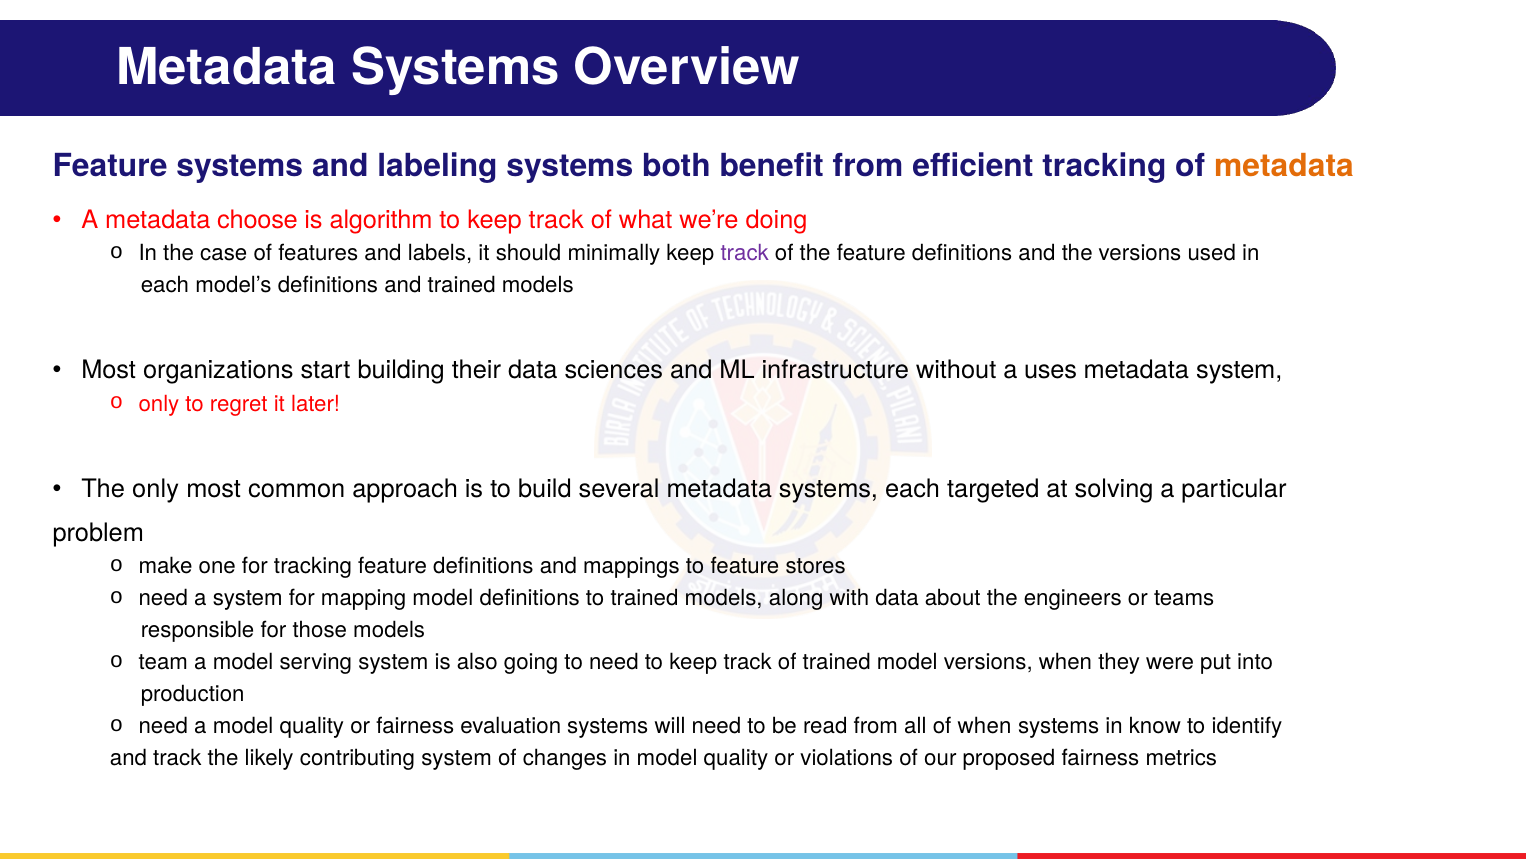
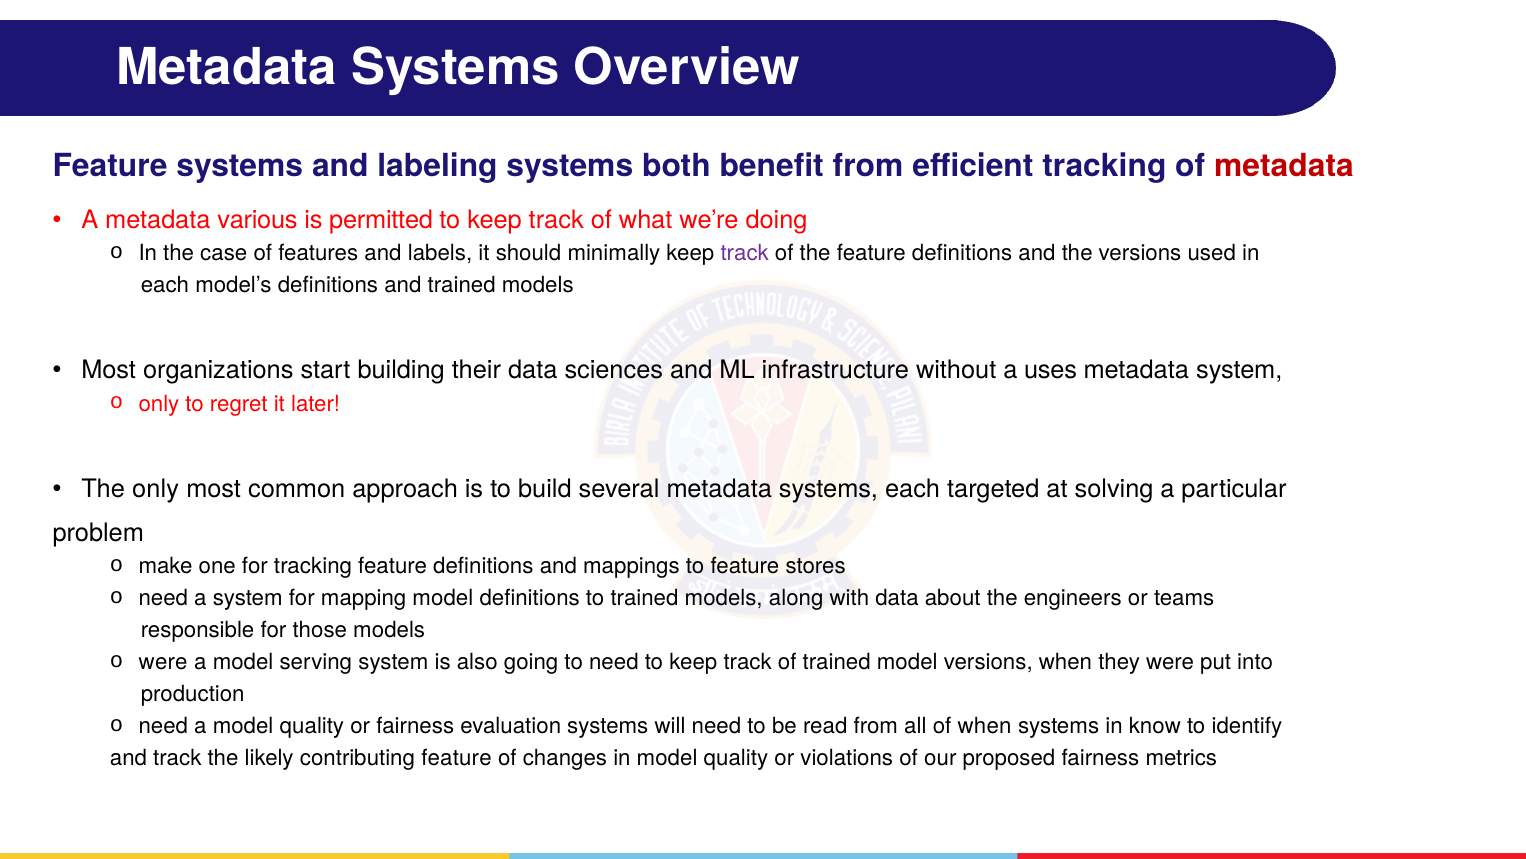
metadata colour: orange -> red (1284, 166)
choose: choose -> various (258, 220)
algorithm: algorithm -> permitted (381, 220)
team: team -> were (163, 662)
contributing system: system -> feature (456, 758)
